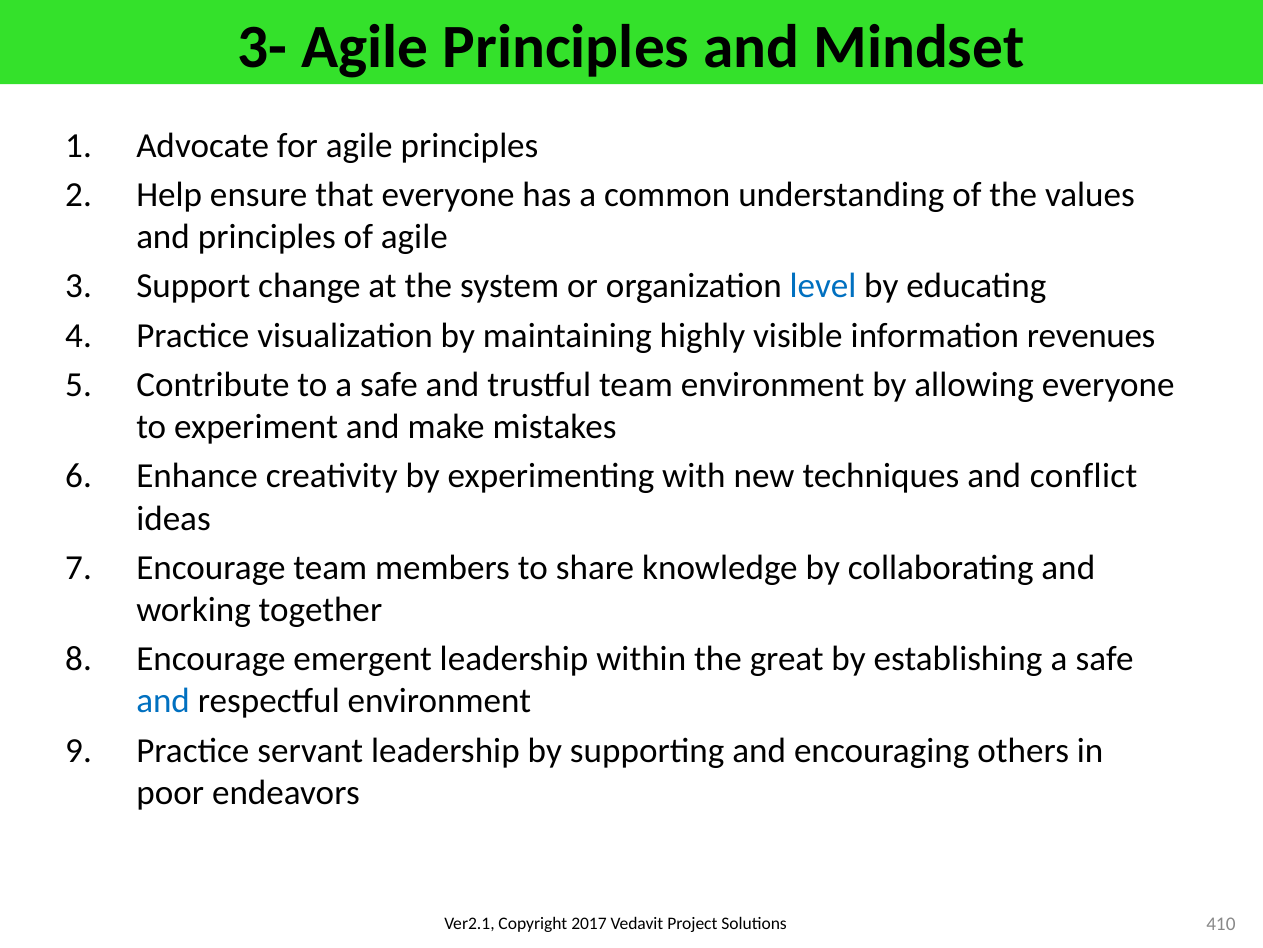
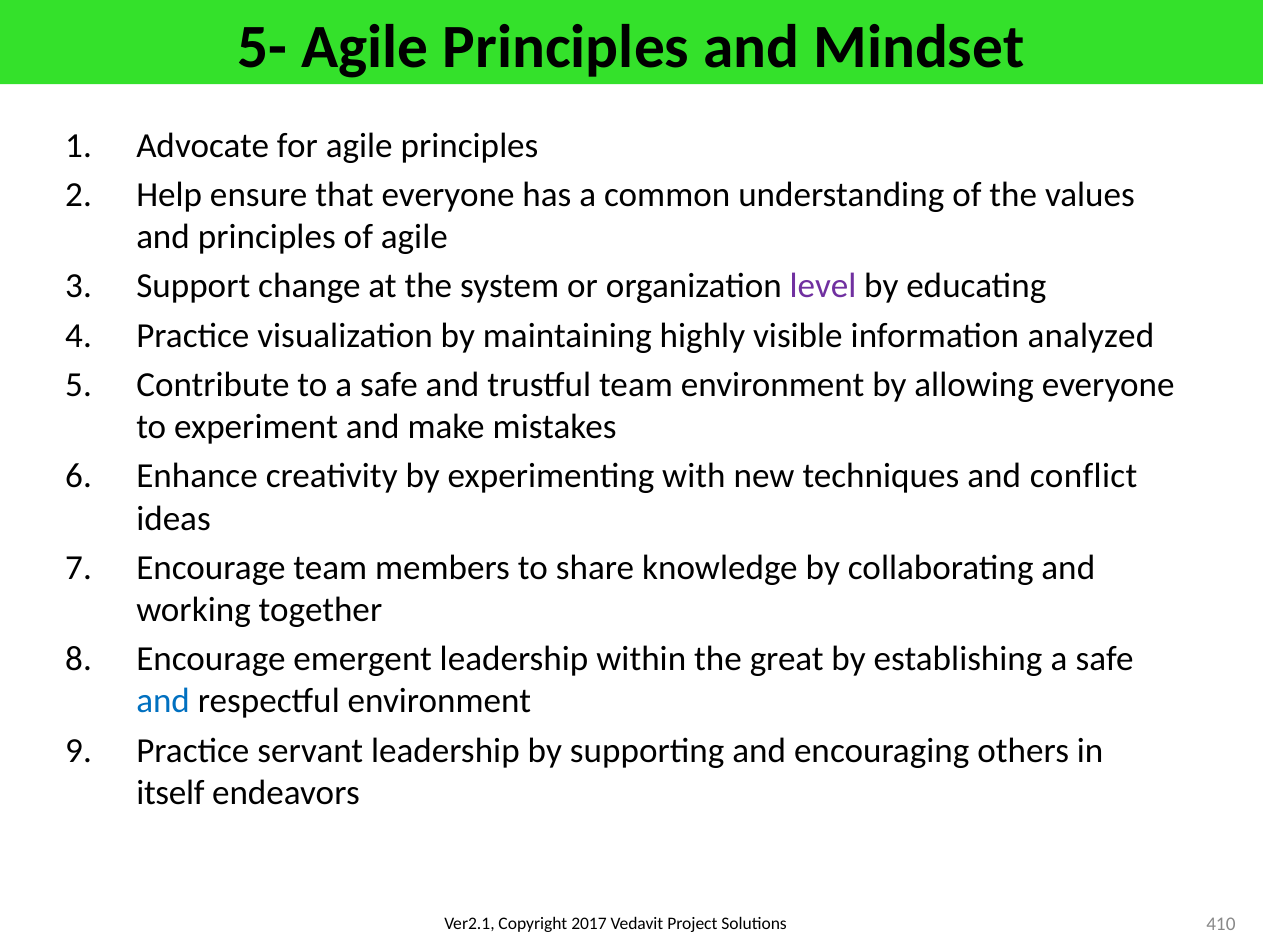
3-: 3- -> 5- (263, 47)
level colour: blue -> purple (823, 286)
revenues: revenues -> analyzed (1091, 335)
poor: poor -> itself (170, 792)
